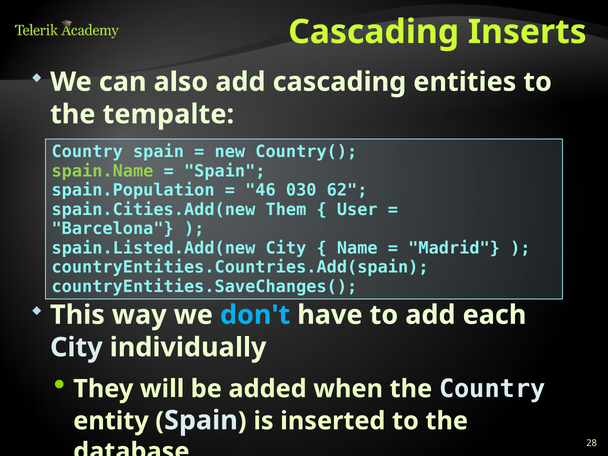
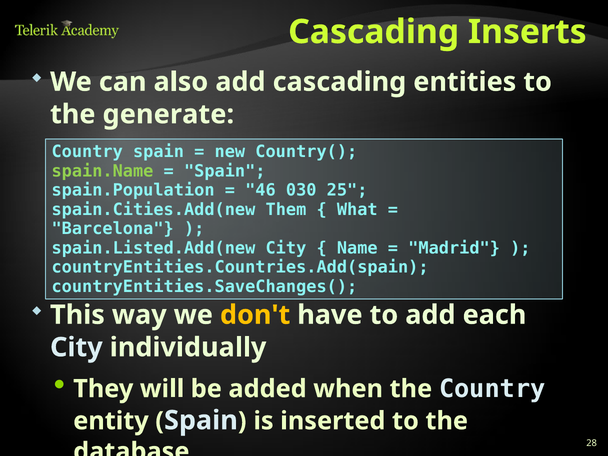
tempalte: tempalte -> generate (168, 114)
62: 62 -> 25 (347, 190)
User: User -> What (357, 210)
don't colour: light blue -> yellow (255, 315)
